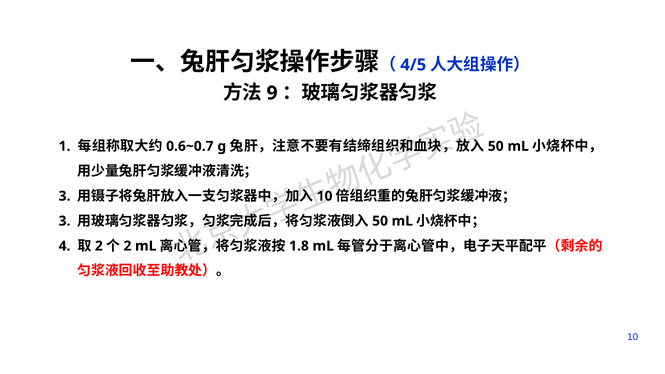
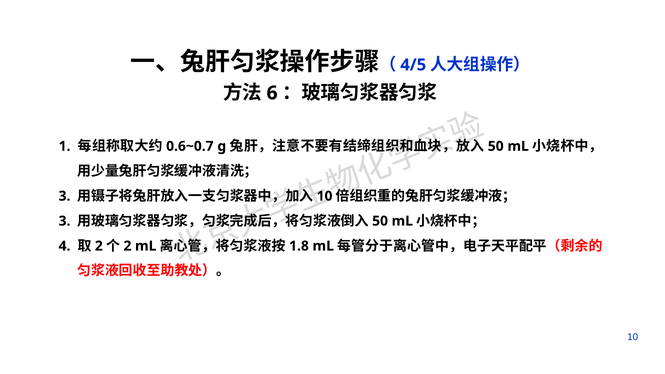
9: 9 -> 6 (272, 93)
